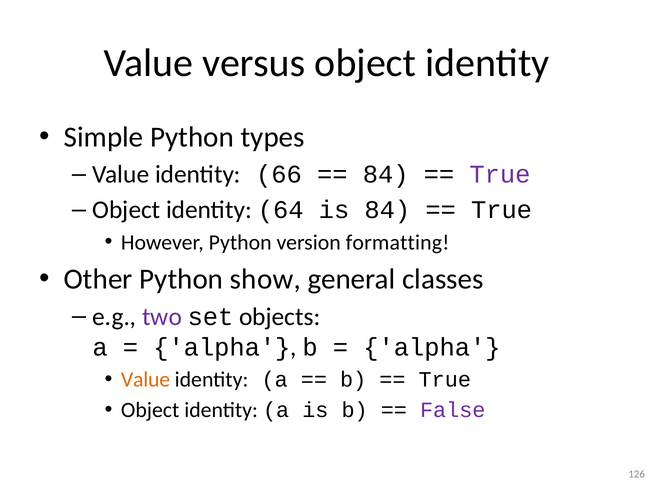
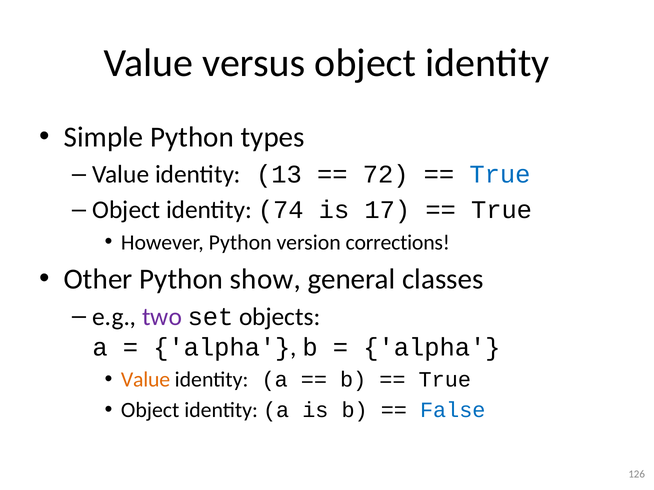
66: 66 -> 13 (279, 175)
84: 84 -> 72 (386, 175)
True colour: purple -> blue (500, 175)
64: 64 -> 74 (281, 210)
is 84: 84 -> 17 (387, 210)
formatting: formatting -> corrections (398, 243)
False colour: purple -> blue (453, 410)
